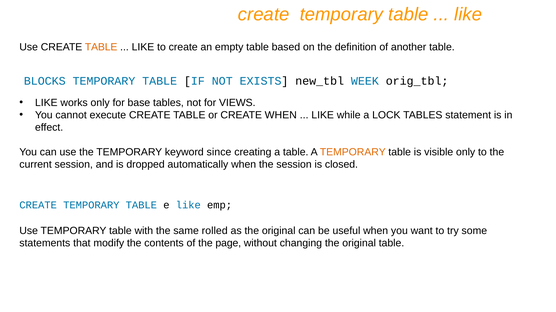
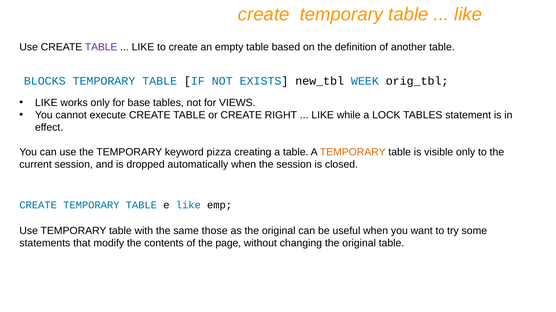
TABLE colour: orange -> purple (101, 47)
CREATE WHEN: WHEN -> RIGHT (281, 115)
since: since -> pizza (219, 152)
rolled: rolled -> those (215, 231)
